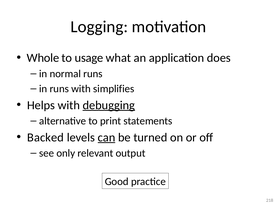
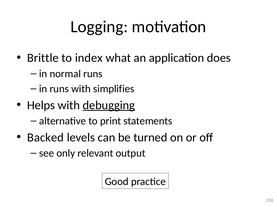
Whole: Whole -> Brittle (43, 58)
usage: usage -> index (89, 58)
can underline: present -> none (107, 138)
